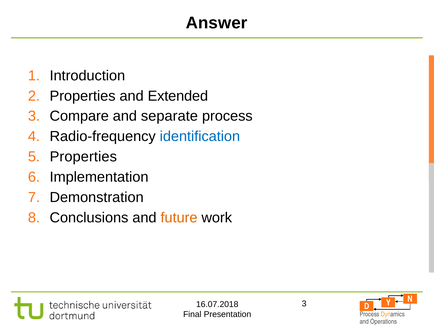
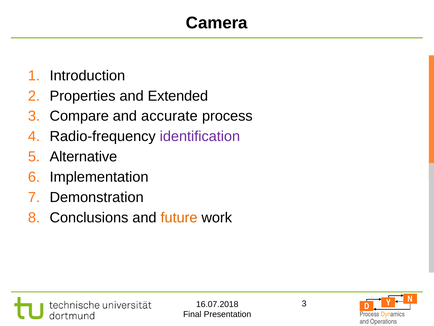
Answer: Answer -> Camera (217, 23)
separate: separate -> accurate (169, 116)
identification colour: blue -> purple (200, 136)
Properties: Properties -> Alternative (83, 157)
